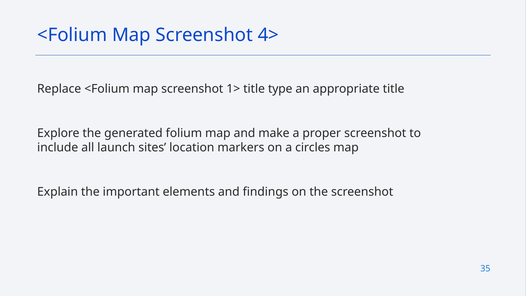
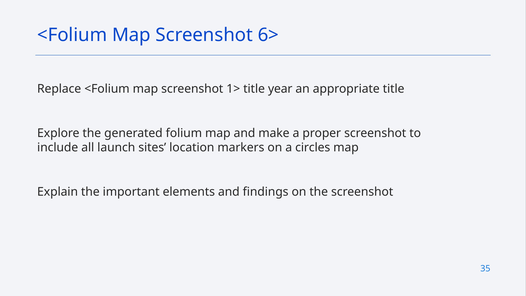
4>: 4> -> 6> (268, 35)
type: type -> year (280, 89)
